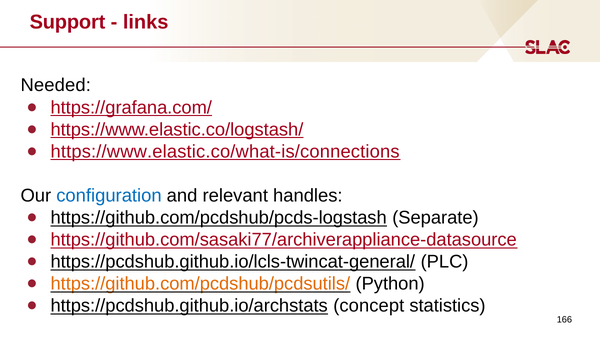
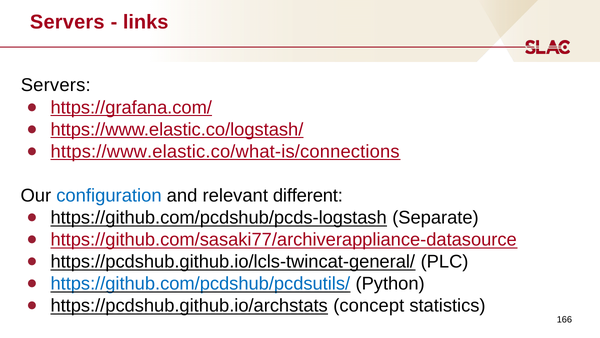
Support: Support -> Servers (67, 22)
Needed: Needed -> Servers (56, 85)
handles: handles -> different (308, 195)
https://github.com/pcdshub/pcdsutils/ colour: orange -> blue (200, 283)
